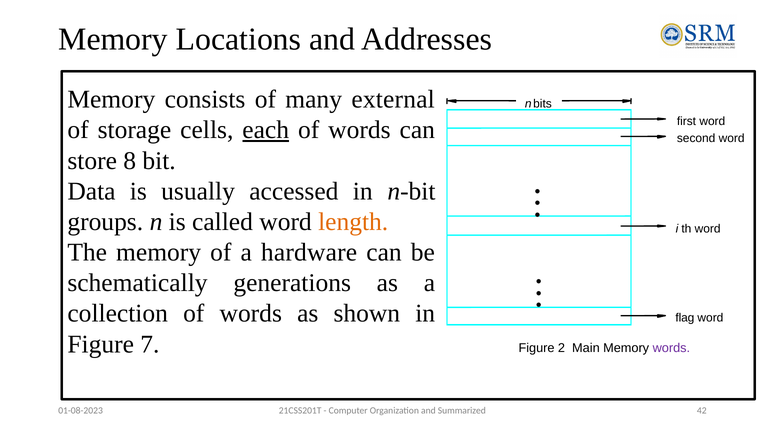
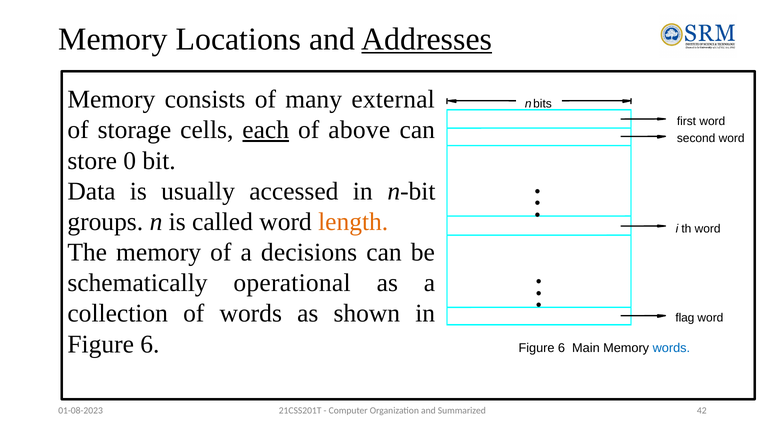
Addresses underline: none -> present (427, 39)
words: words -> above (359, 130)
8: 8 -> 0 (130, 161)
hardware: hardware -> decisions (309, 253)
generations: generations -> operational (292, 283)
7: 7 -> 6 (150, 344)
2: 2 -> 6 (562, 348)
words colour: purple -> blue (671, 348)
